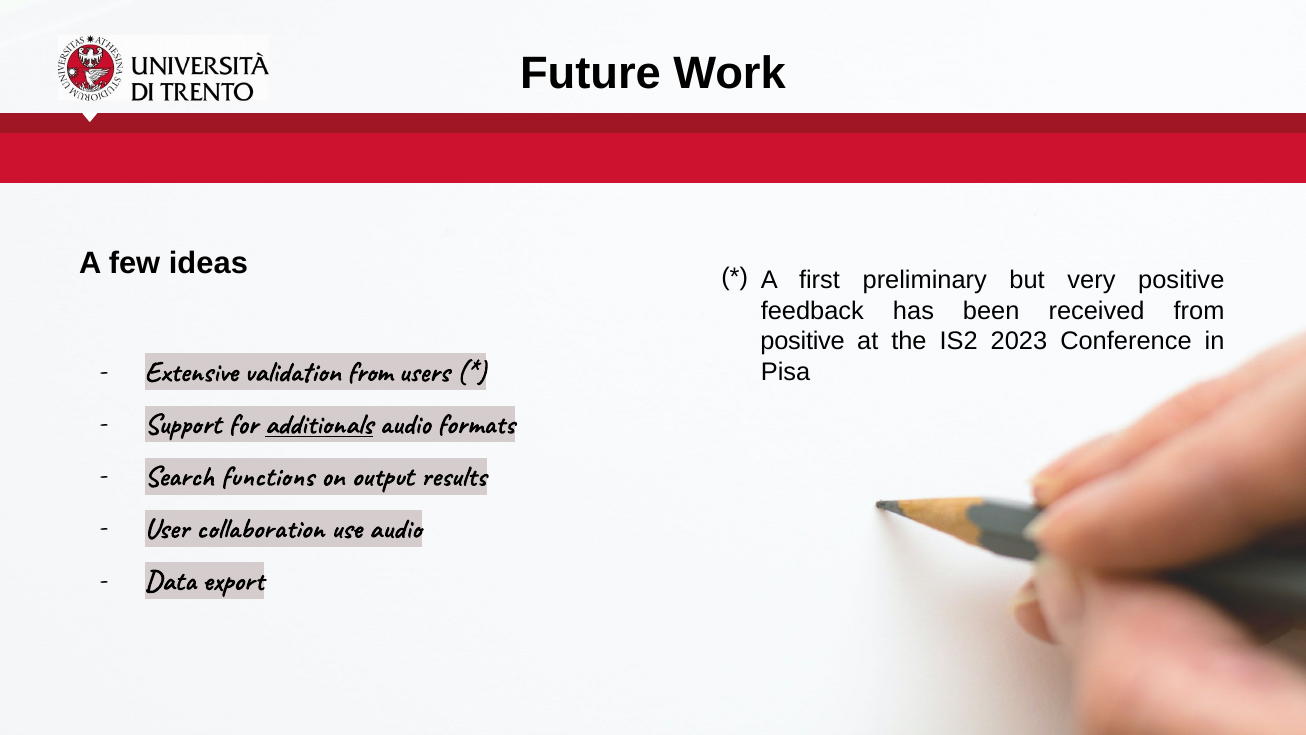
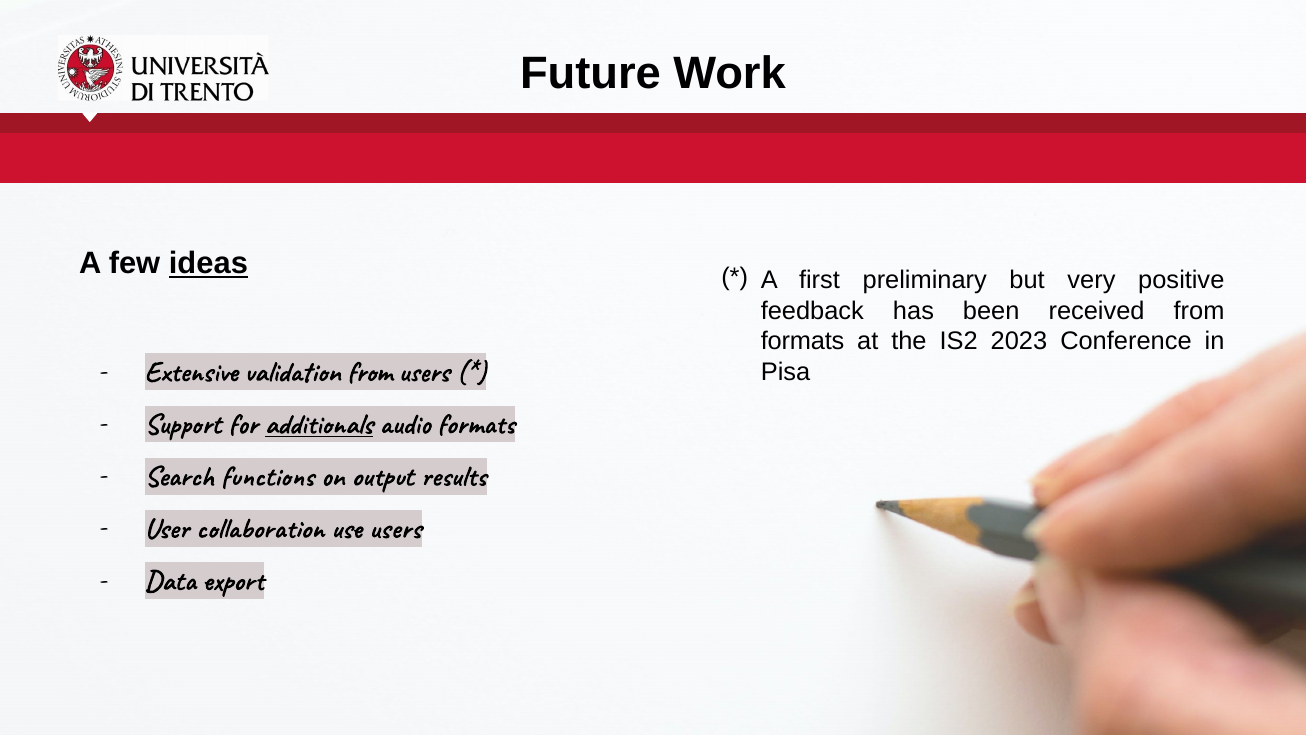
ideas underline: none -> present (208, 263)
positive: positive -> formats (803, 341)
use audio: audio -> users (395, 528)
